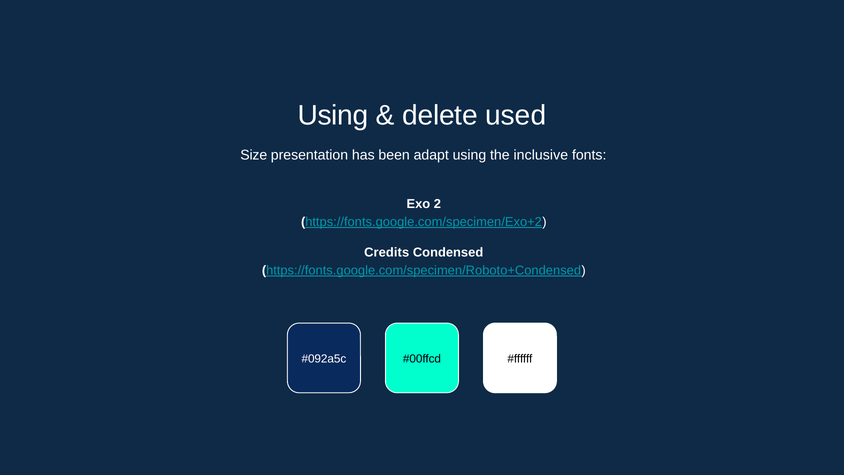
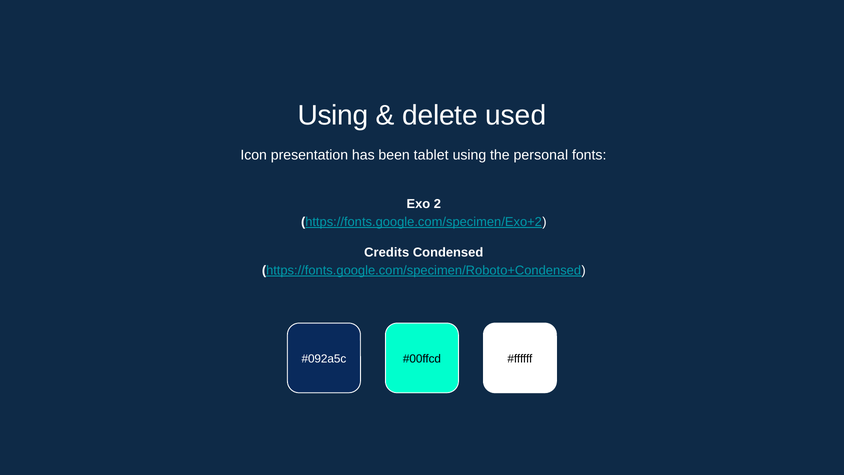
Size: Size -> Icon (254, 155)
adapt: adapt -> tablet (431, 155)
inclusive: inclusive -> personal (541, 155)
